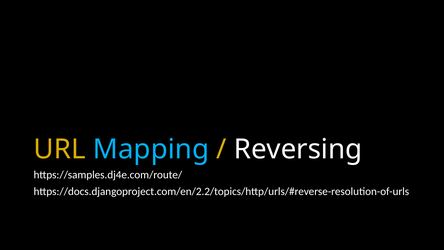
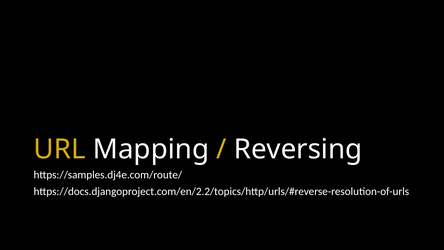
Mapping colour: light blue -> white (151, 149)
